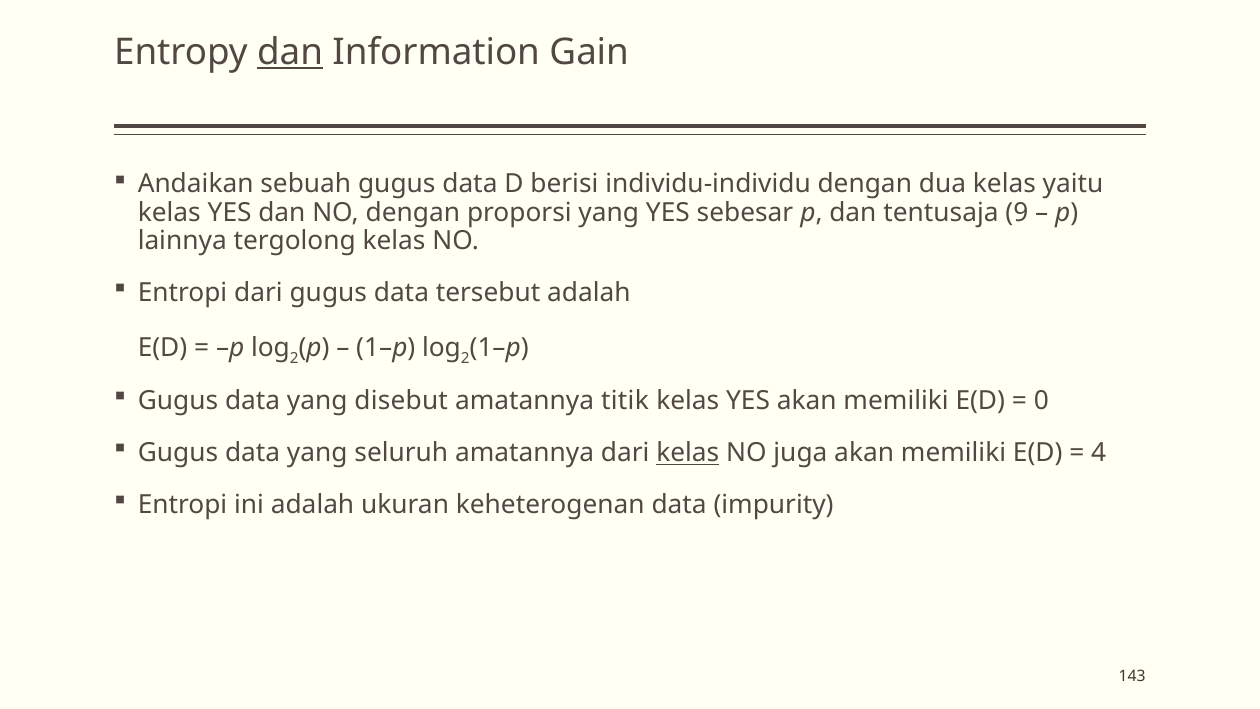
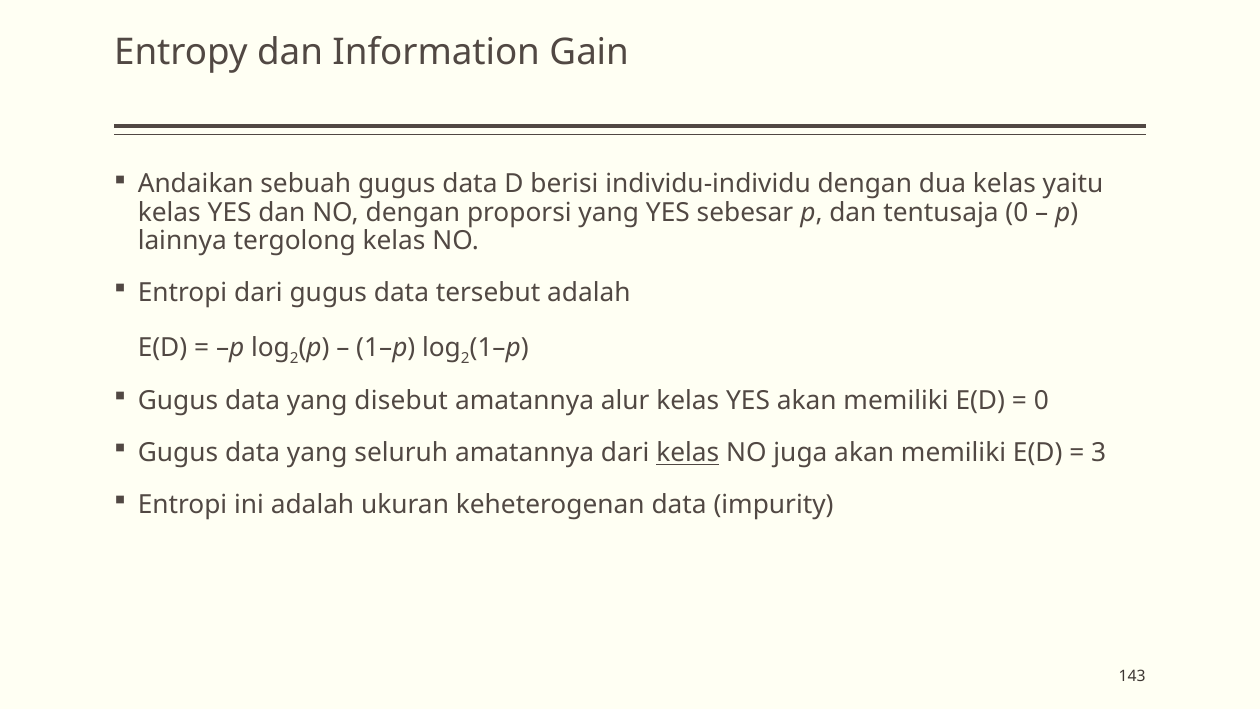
dan underline: present -> none (290, 52)
tentusaja 9: 9 -> 0 (1017, 213)
titik: titik -> alur (625, 401)
4: 4 -> 3 (1099, 453)
